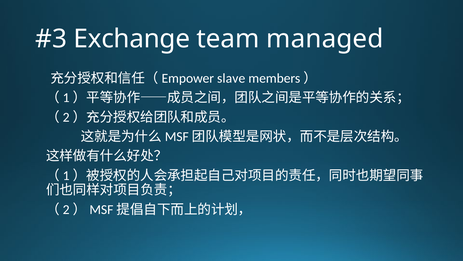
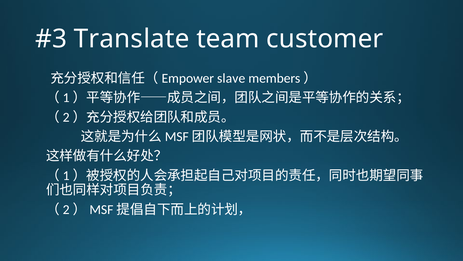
Exchange: Exchange -> Translate (132, 39)
managed: managed -> customer (325, 39)
